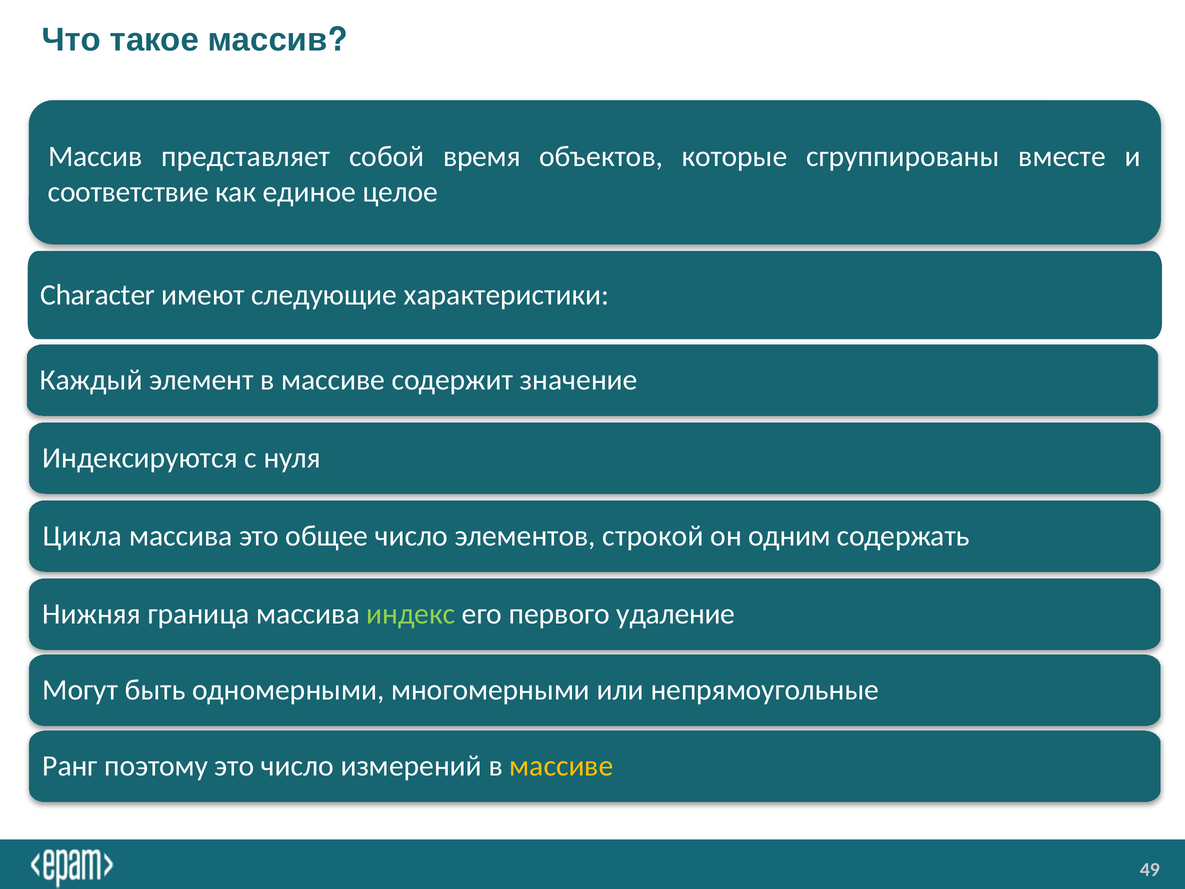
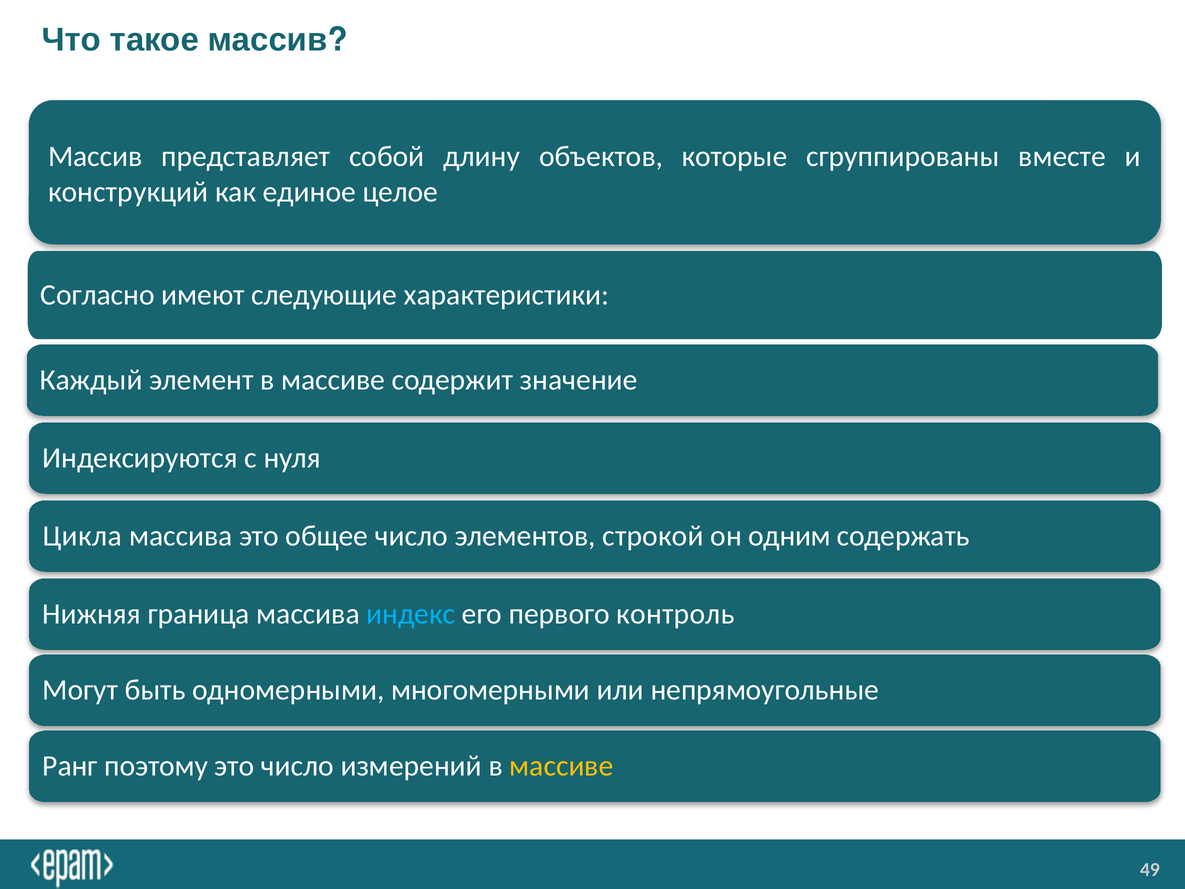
время: время -> длину (482, 156)
соответствие: соответствие -> конструкций (128, 192)
Character: Character -> Согласно (98, 295)
индекс colour: light green -> light blue (411, 614)
удаление: удаление -> контроль (676, 614)
